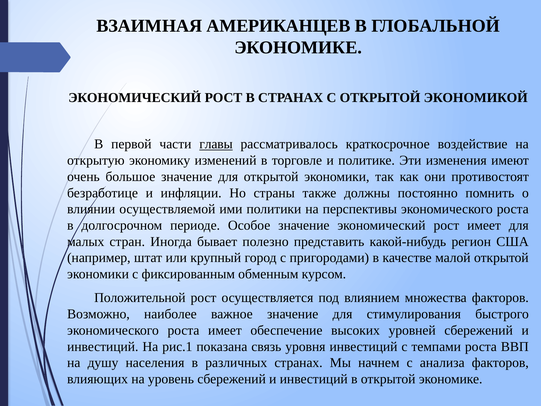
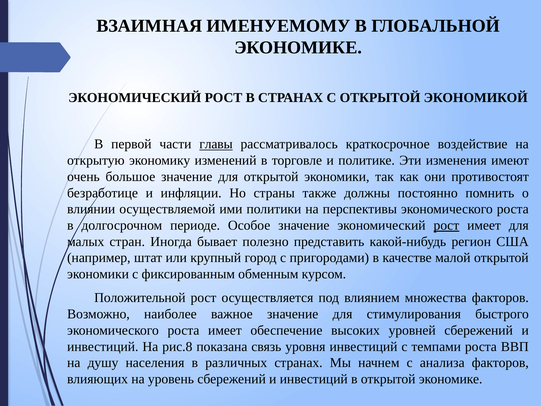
АМЕРИКАНЦЕВ: АМЕРИКАНЦЕВ -> ИМЕНУЕМОМУ (278, 26)
рост underline: none -> present (446, 225)
рис.1: рис.1 -> рис.8 (177, 346)
